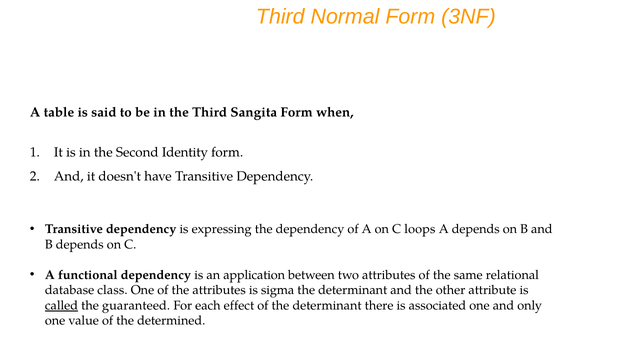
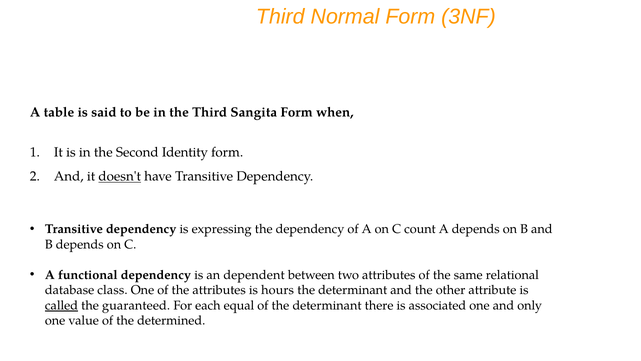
doesn't underline: none -> present (120, 176)
loops: loops -> count (420, 229)
application: application -> dependent (254, 275)
sigma: sigma -> hours (278, 290)
effect: effect -> equal (239, 305)
